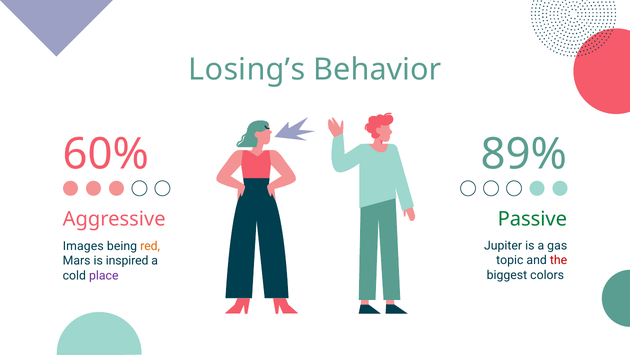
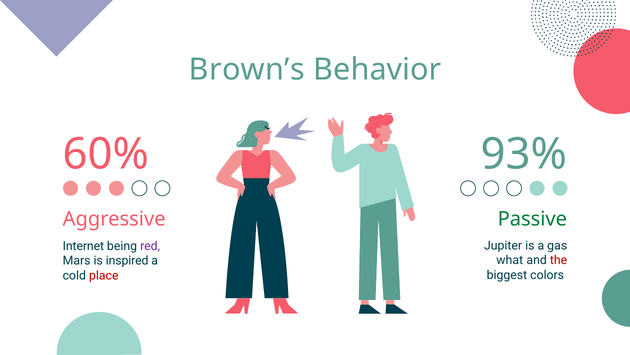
Losing’s: Losing’s -> Brown’s (247, 70)
89%: 89% -> 93% (524, 154)
Images: Images -> Internet (83, 246)
red colour: orange -> purple (150, 246)
topic: topic -> what (510, 260)
place colour: purple -> red (104, 275)
